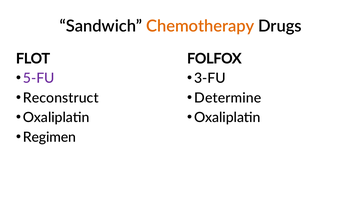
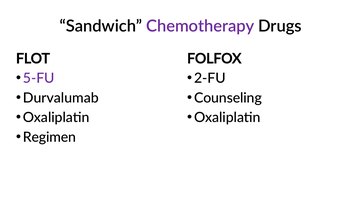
Chemotherapy colour: orange -> purple (200, 26)
3-FU: 3-FU -> 2-FU (210, 78)
Reconstruct: Reconstruct -> Durvalumab (61, 98)
Determine: Determine -> Counseling (228, 98)
